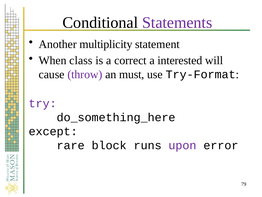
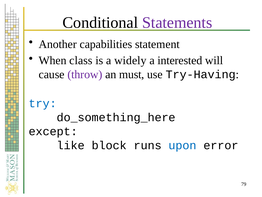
multiplicity: multiplicity -> capabilities (106, 44)
correct: correct -> widely (130, 60)
Try-Format: Try-Format -> Try-Having (201, 74)
try colour: purple -> blue (43, 103)
rare: rare -> like (71, 145)
upon colour: purple -> blue (183, 145)
